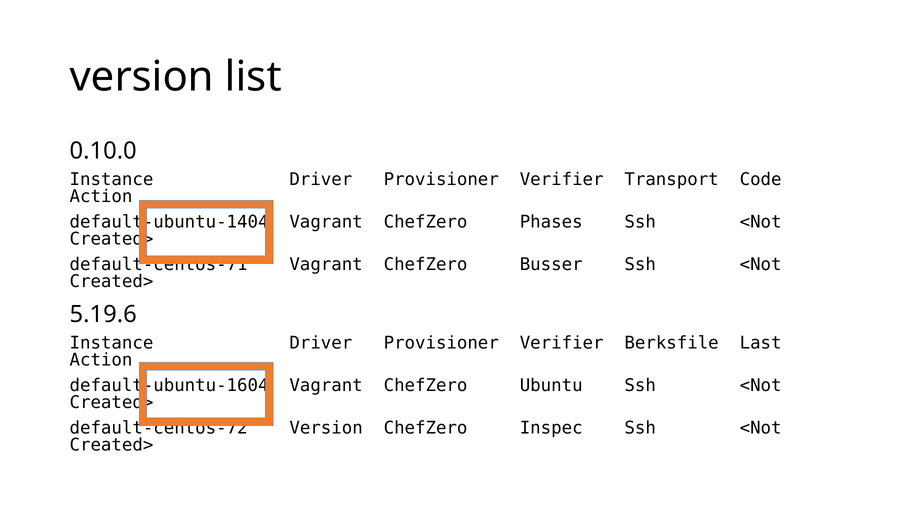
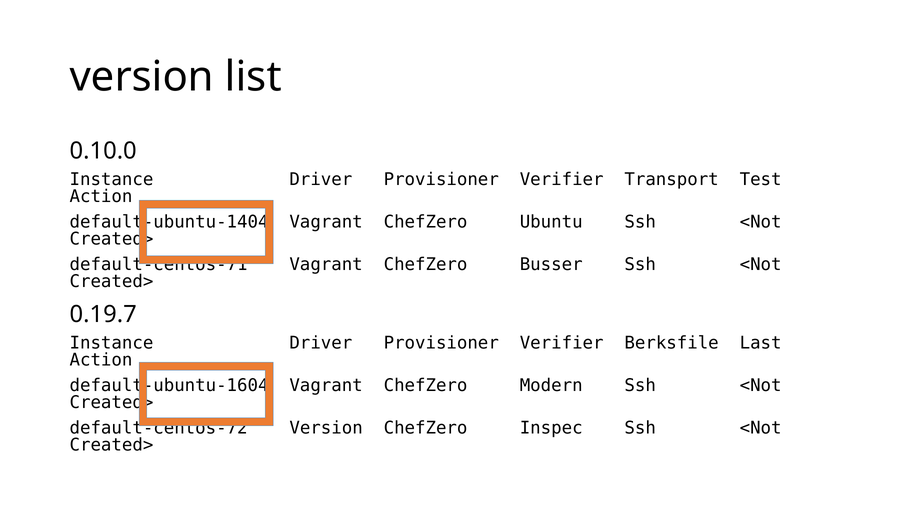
Code: Code -> Test (761, 180)
Phases: Phases -> Ubuntu (551, 222)
5.19.6: 5.19.6 -> 0.19.7 (103, 314)
Ubuntu: Ubuntu -> Modern (551, 385)
